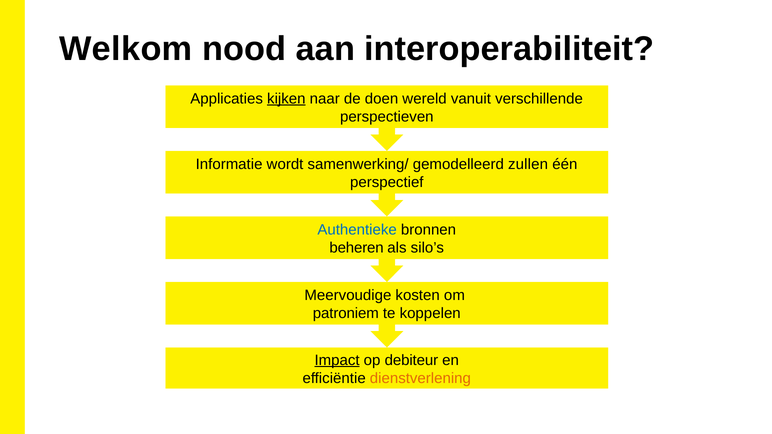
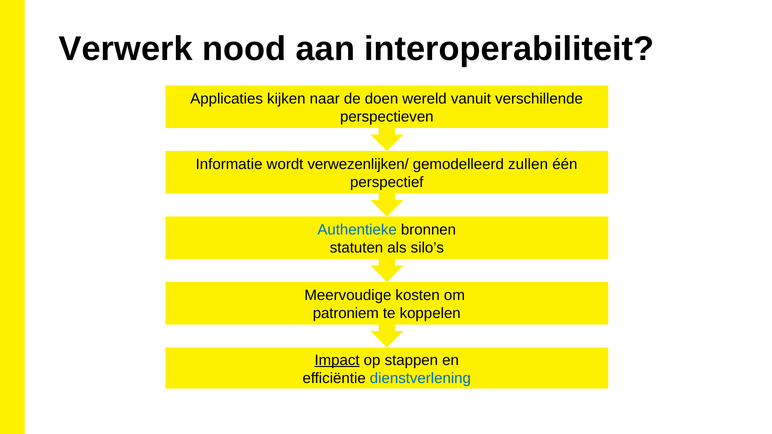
Welkom: Welkom -> Verwerk (126, 49)
kijken underline: present -> none (286, 99)
samenwerking/: samenwerking/ -> verwezenlijken/ (358, 164)
beheren: beheren -> statuten (356, 248)
debiteur: debiteur -> stappen (411, 360)
dienstverlening colour: orange -> blue (420, 378)
